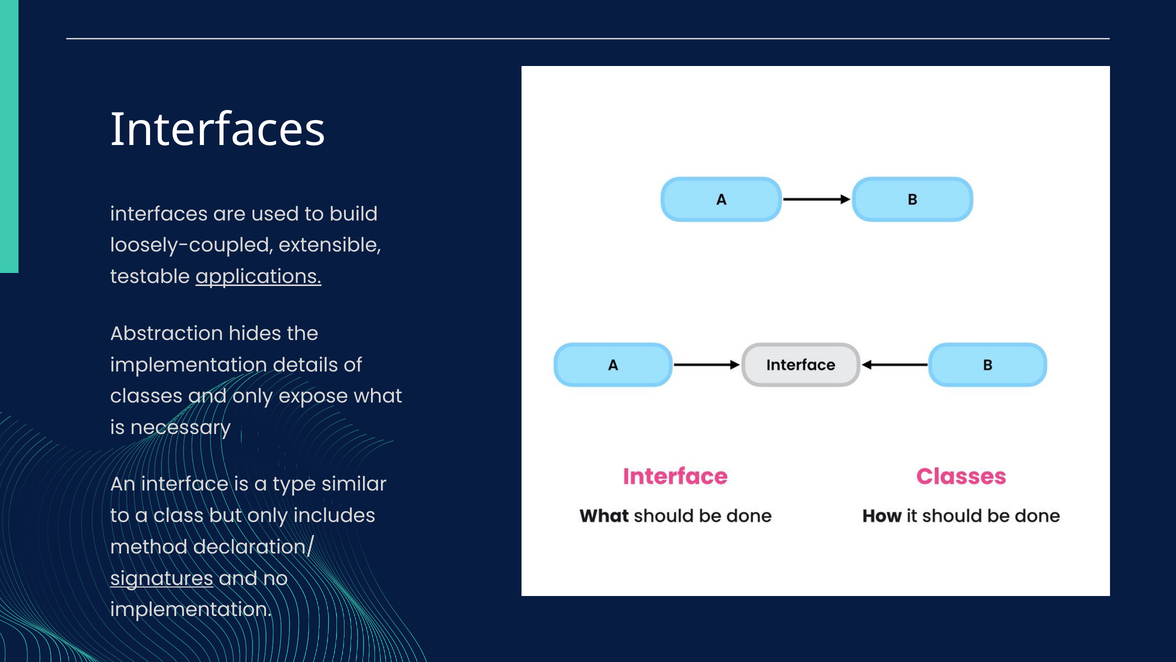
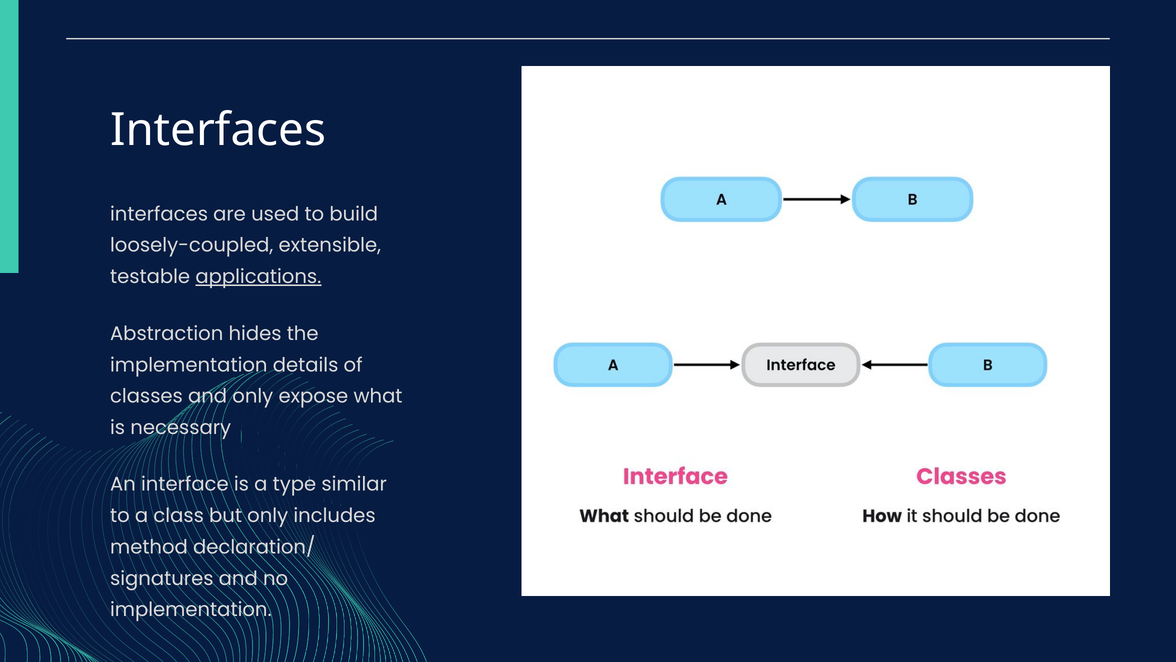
signatures underline: present -> none (162, 578)
